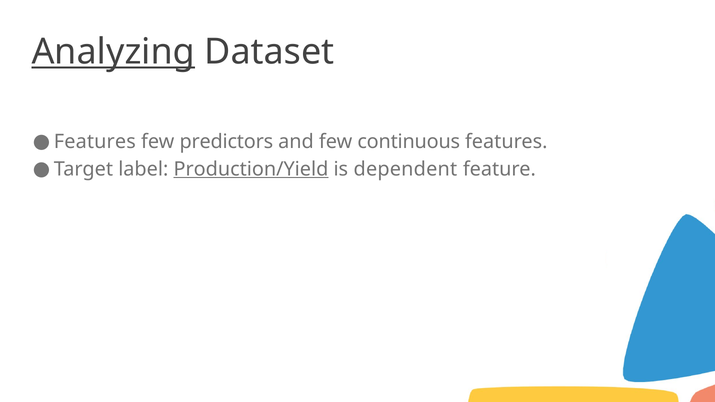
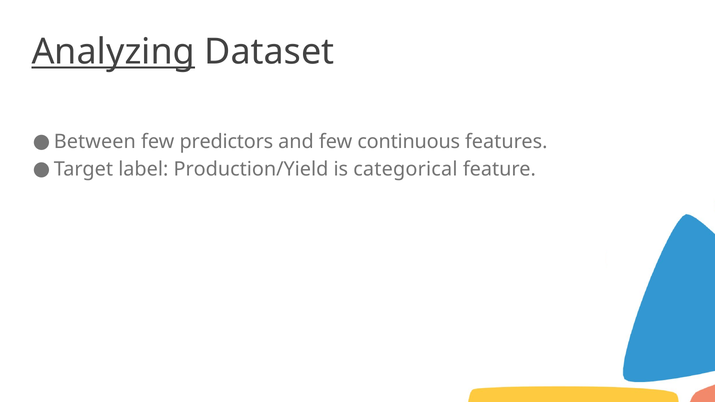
Features: Features -> Between (95, 142)
Production/Yield underline: present -> none (251, 169)
dependent: dependent -> categorical (405, 169)
